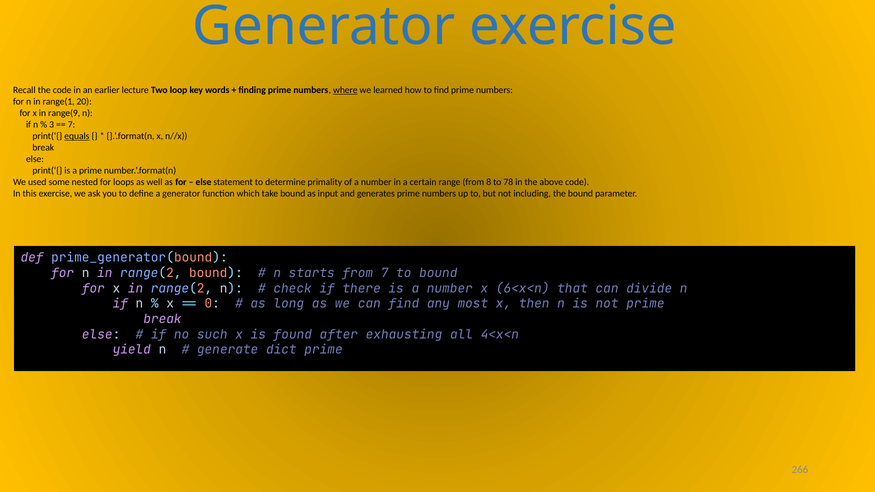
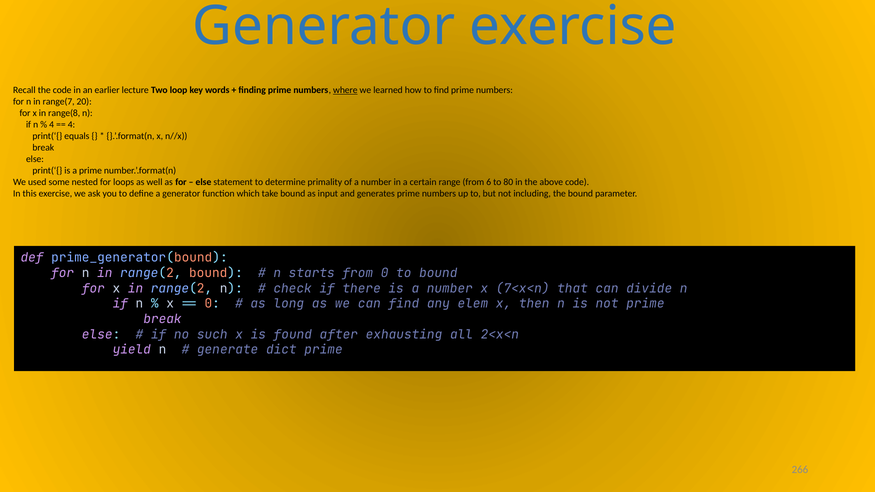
range(1: range(1 -> range(7 (59, 102)
range(9: range(9 -> range(8 (64, 113)
3: 3 -> 4 (52, 125)
7: 7 -> 4 (71, 125)
equals underline: present -> none (77, 136)
8: 8 -> 6 (489, 182)
78: 78 -> 80 (508, 182)
from 7: 7 -> 0 (385, 273)
6<x<n: 6<x<n -> 7<x<n (523, 289)
most: most -> elem (473, 304)
4<x<n: 4<x<n -> 2<x<n (500, 334)
